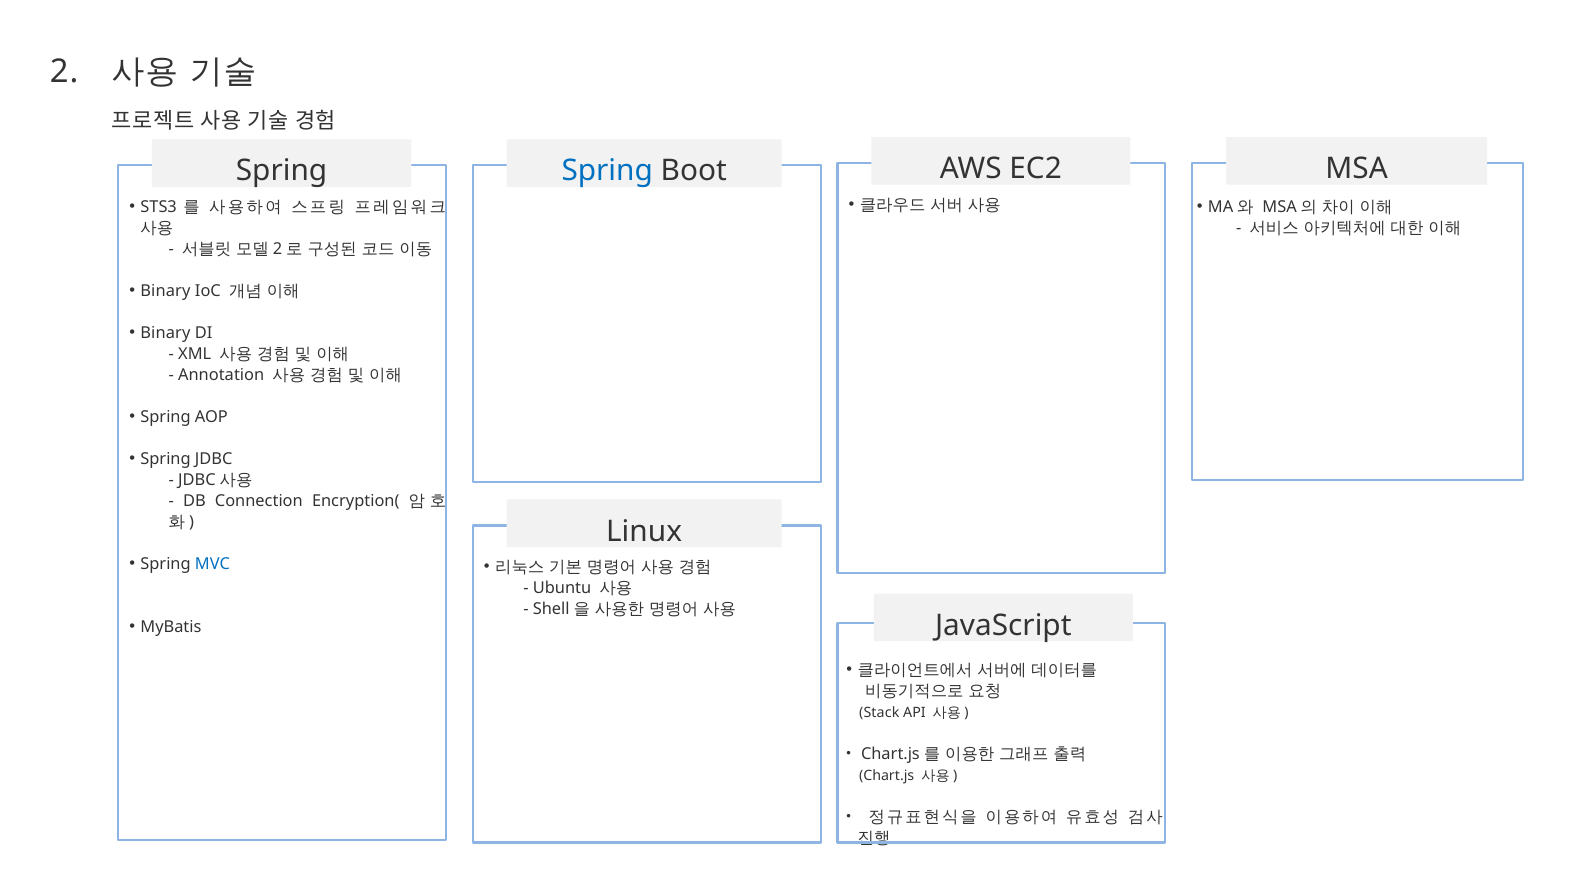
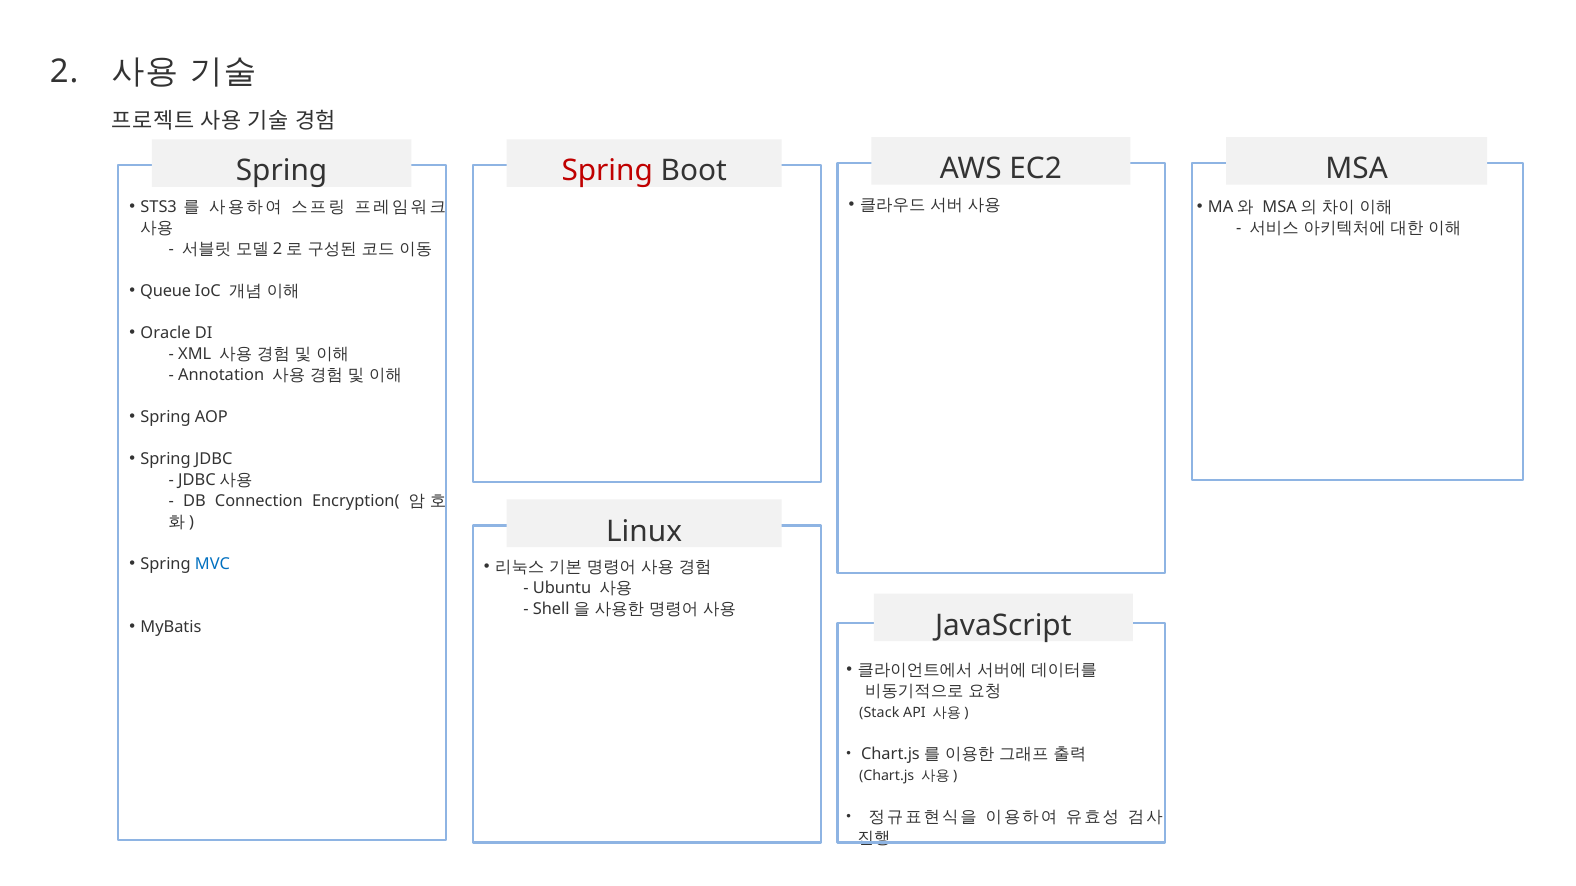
Spring colour: blue -> red (607, 171)
Binary: Binary -> Queue (166, 291)
Binary: Binary -> Oracle (166, 333)
